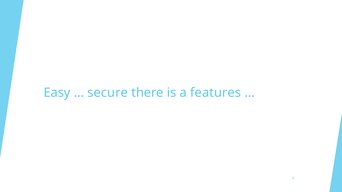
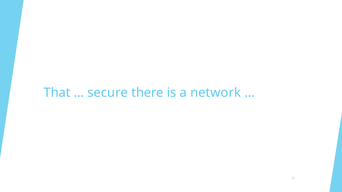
Easy: Easy -> That (57, 93)
features: features -> network (216, 93)
